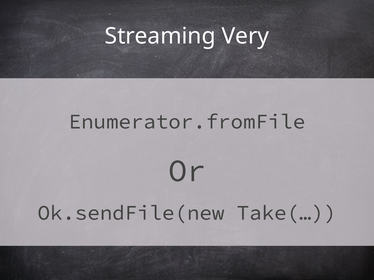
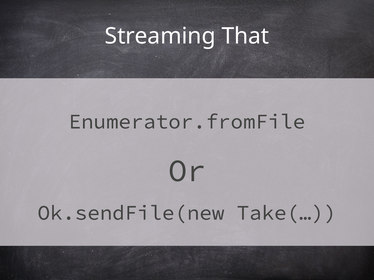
Very: Very -> That (245, 36)
